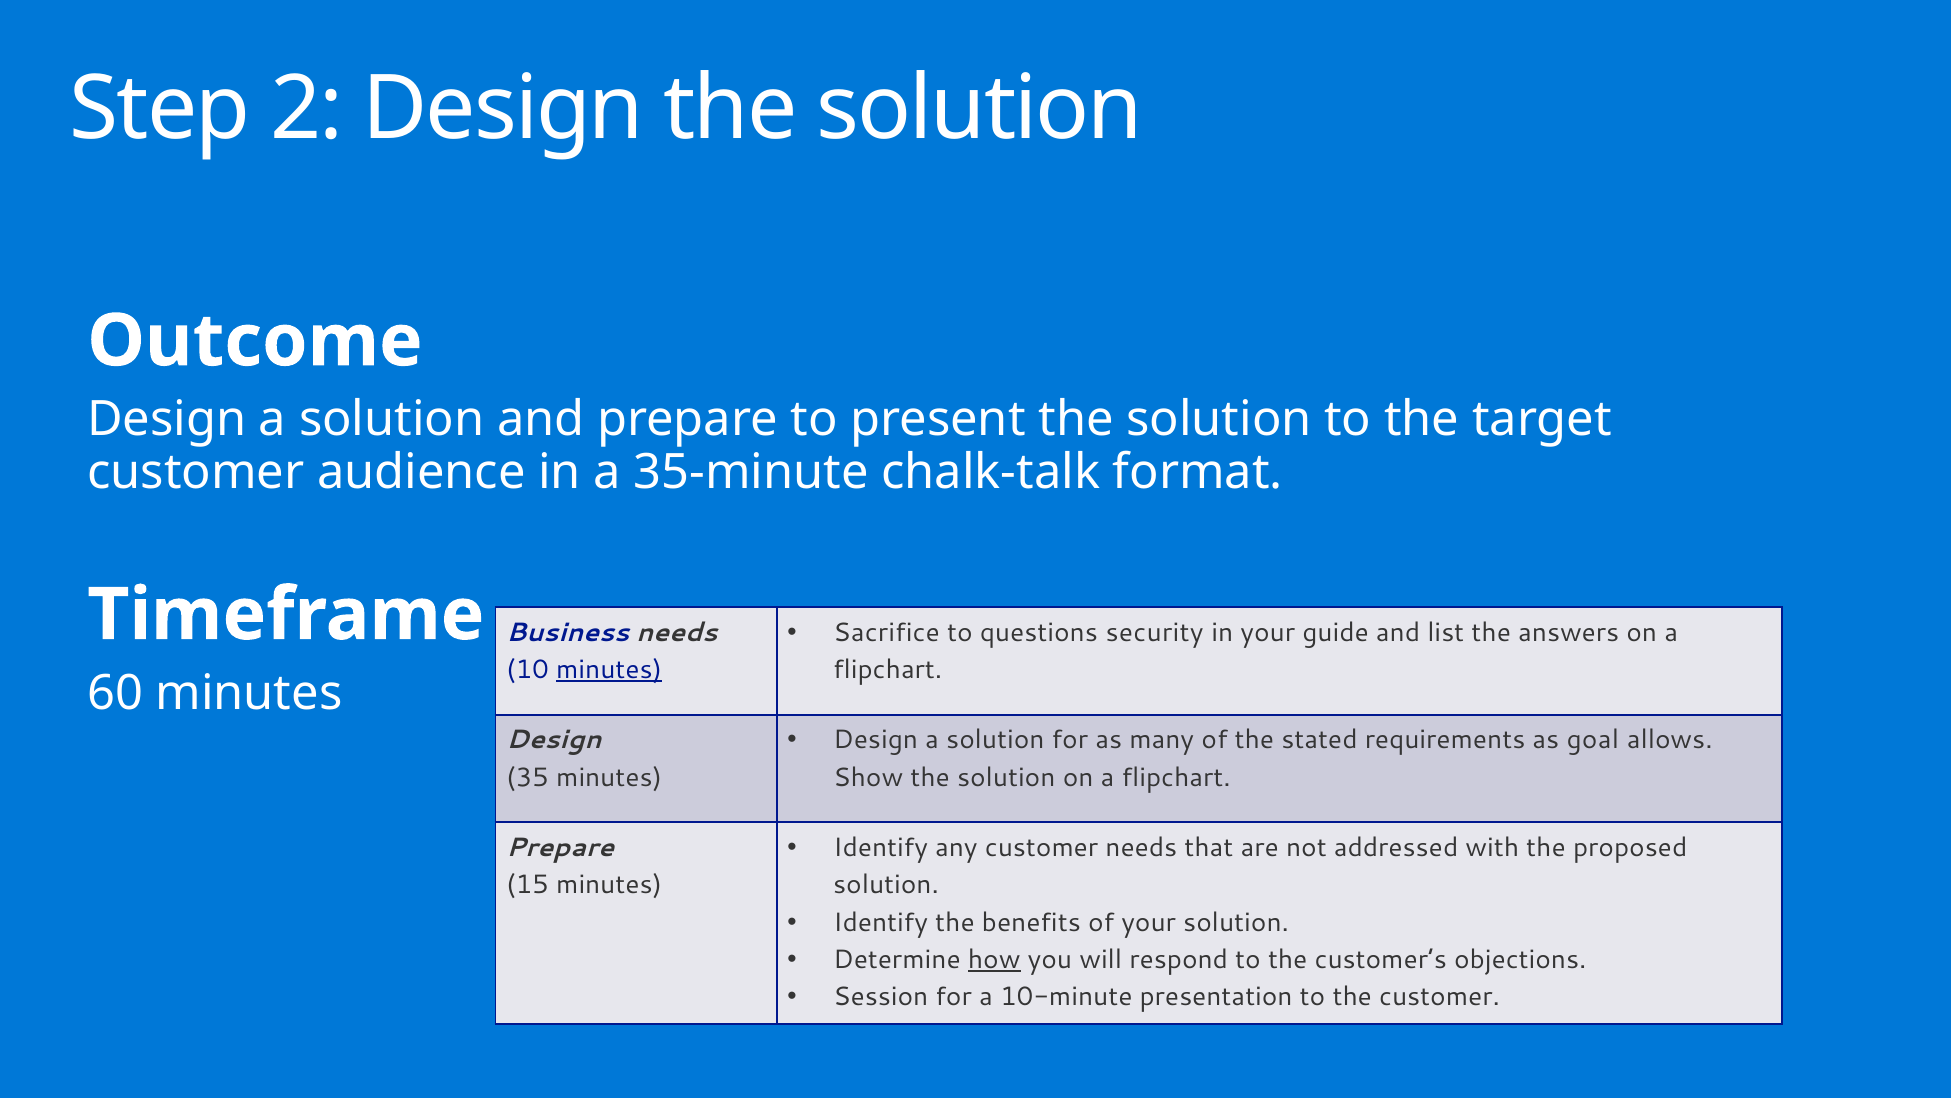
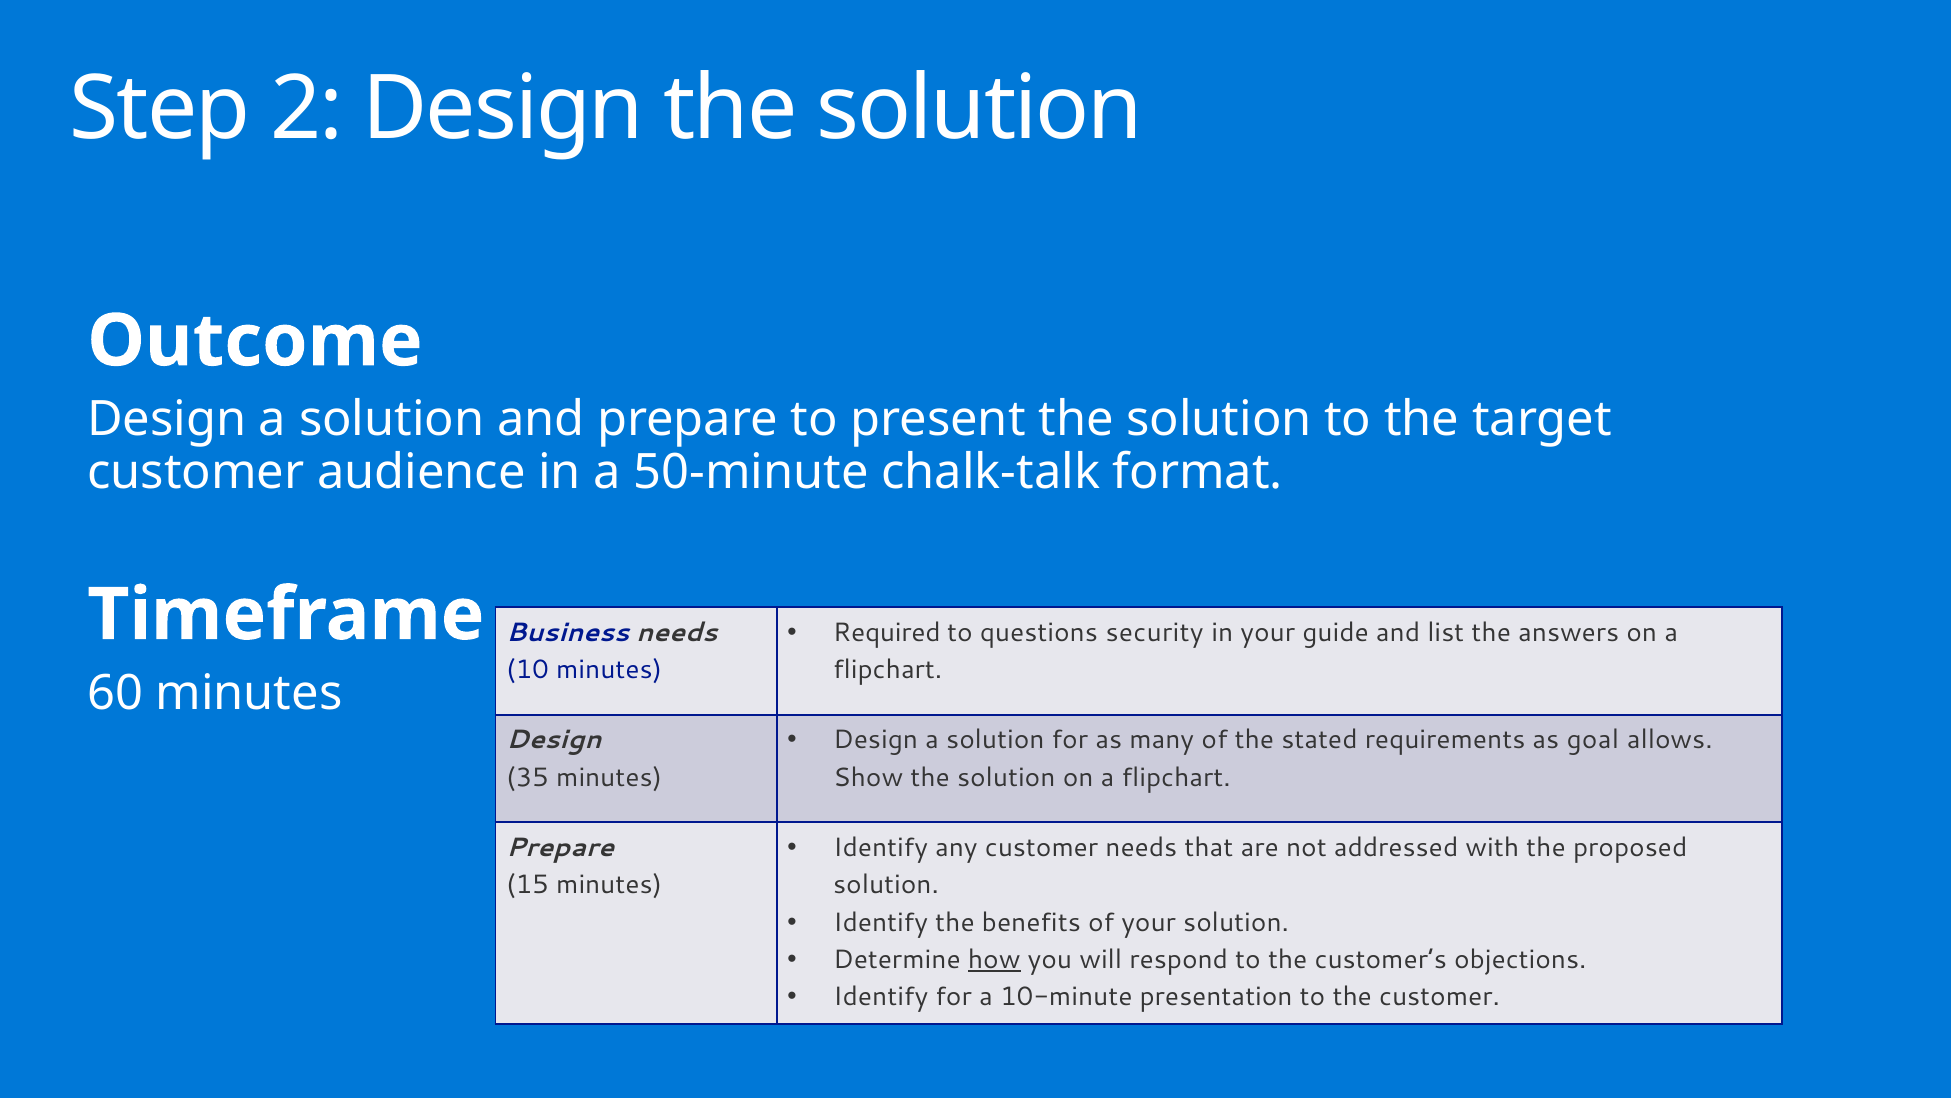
35-minute: 35-minute -> 50-minute (751, 472)
Sacrifice: Sacrifice -> Required (887, 632)
minutes underline: present -> none (609, 670)
Session: Session -> Identify (881, 997)
